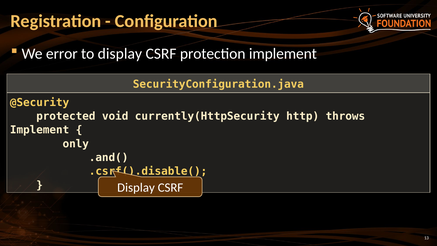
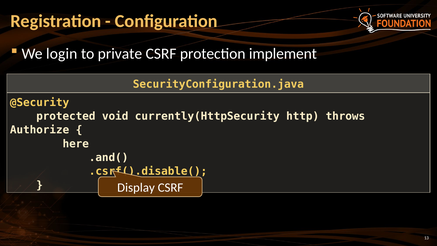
error: error -> login (62, 54)
to display: display -> private (120, 54)
Implement: Implement -> Authorize (40, 130)
only: only -> here (76, 144)
